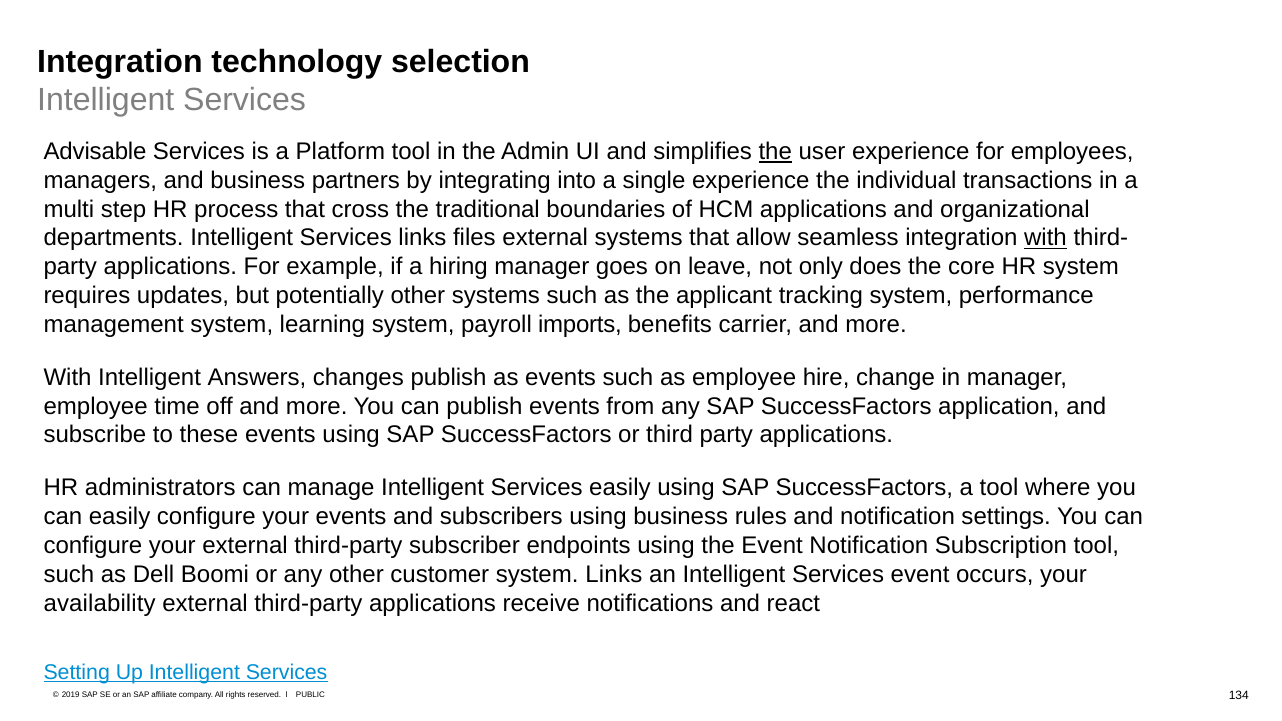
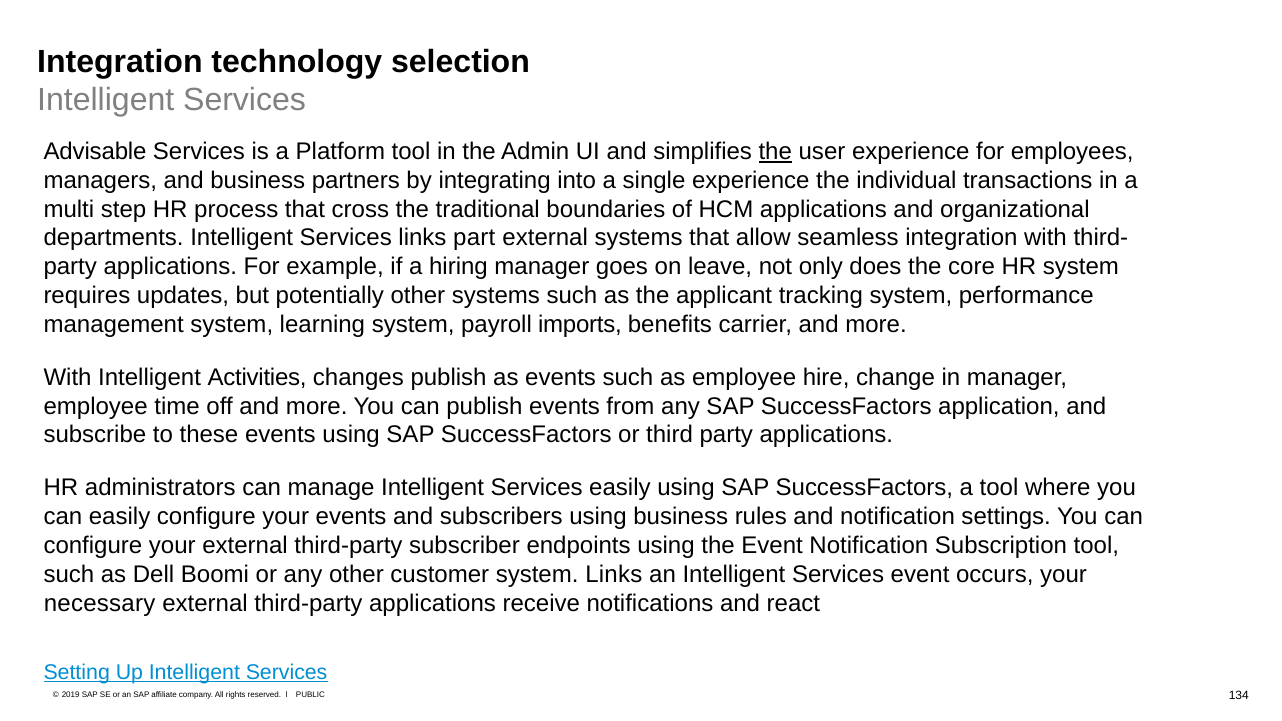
files: files -> part (474, 238)
with underline: present -> none (1045, 238)
Answers: Answers -> Activities (257, 377)
availability: availability -> necessary (100, 603)
